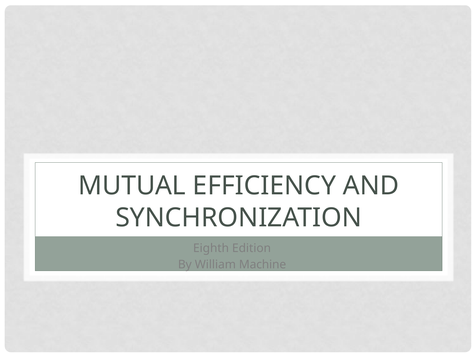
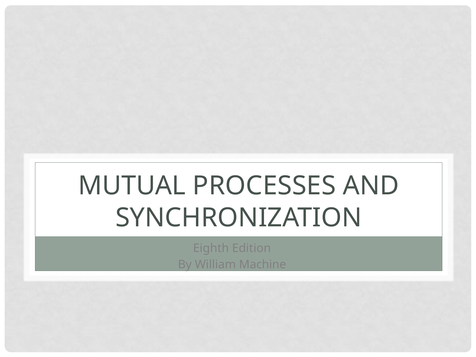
EFFICIENCY: EFFICIENCY -> PROCESSES (264, 186)
